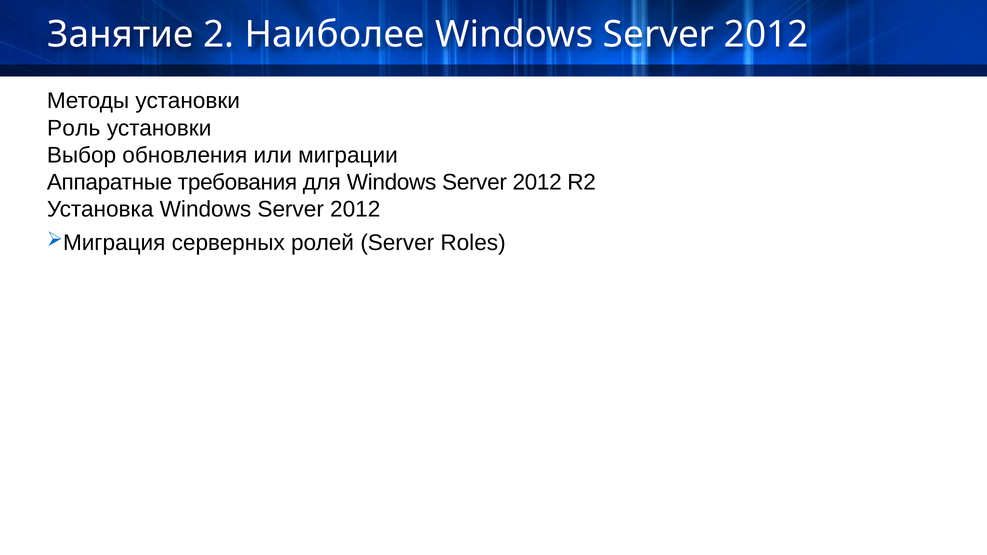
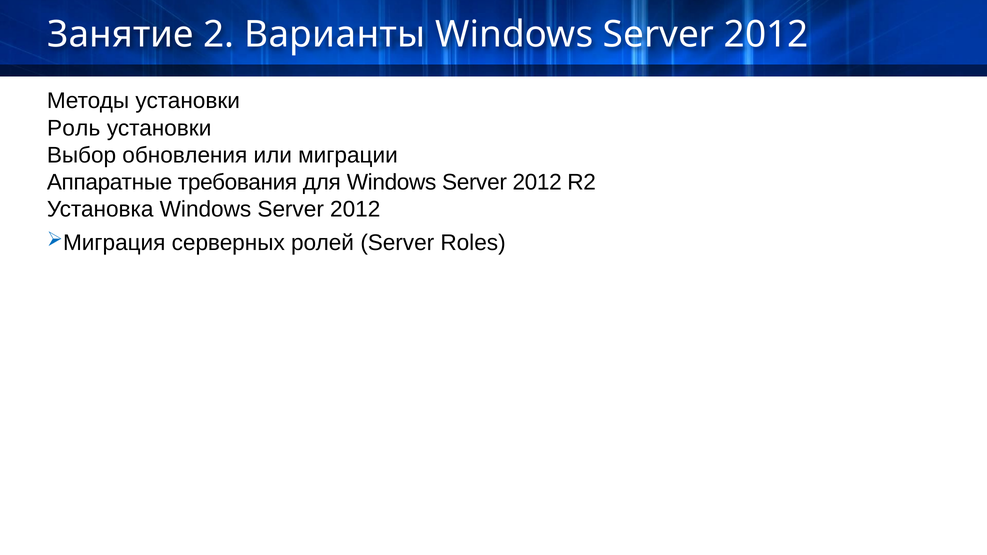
Наиболее: Наиболее -> Варианты (335, 34)
